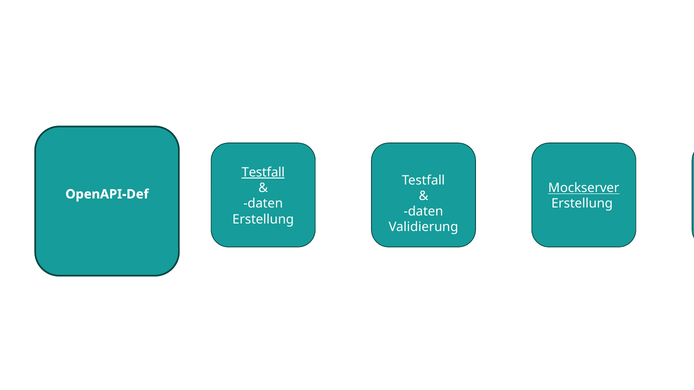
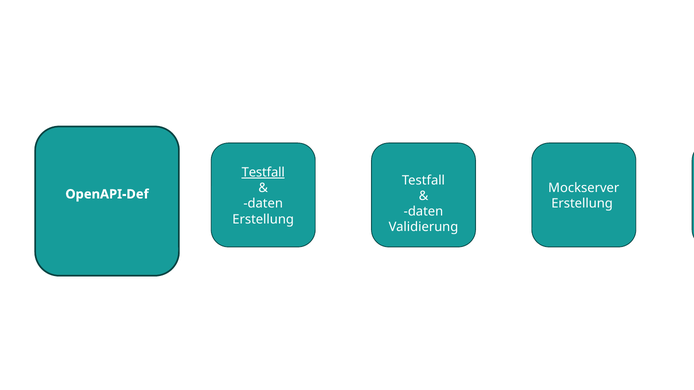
Mockserver underline: present -> none (584, 188)
